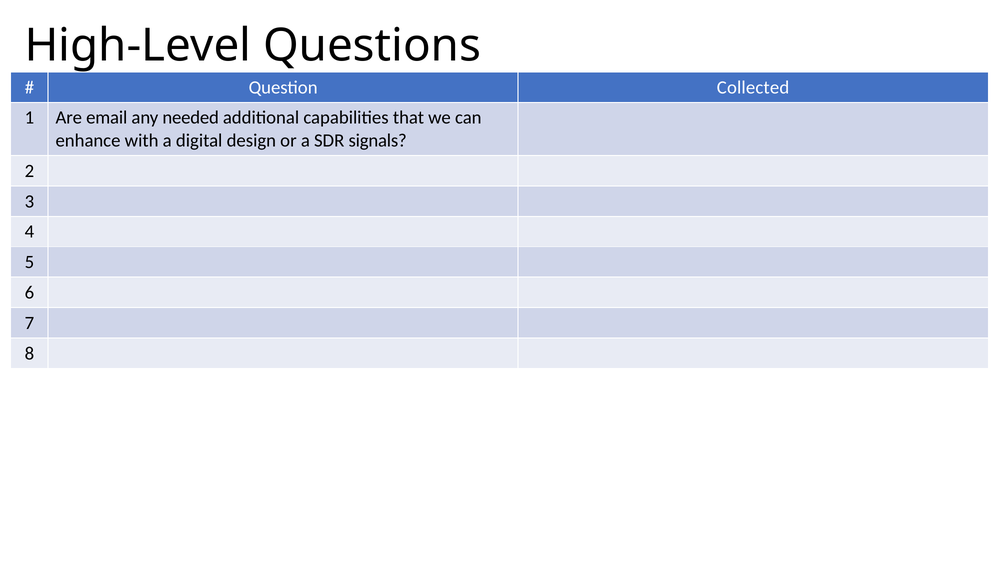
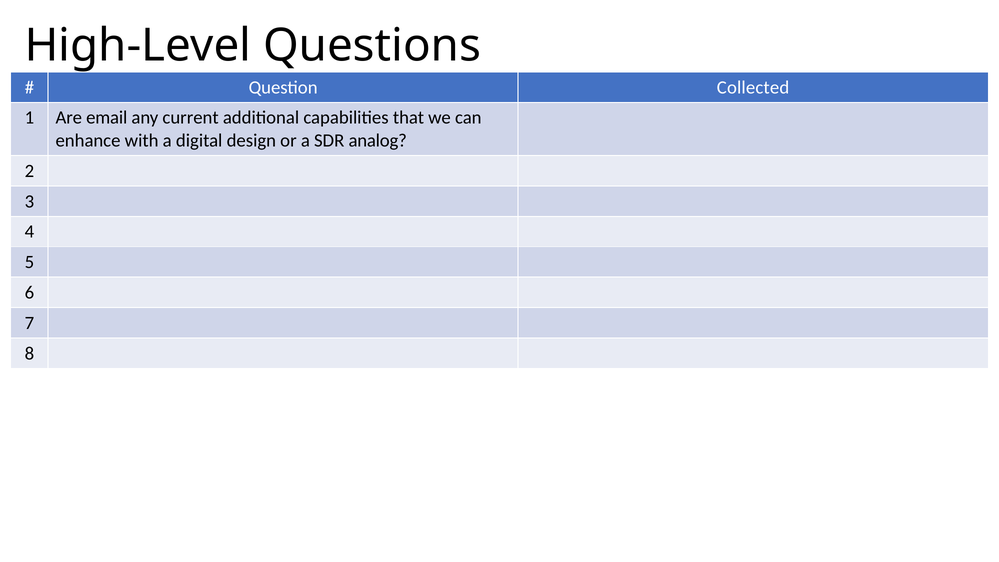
needed: needed -> current (191, 118)
signals: signals -> analog (378, 141)
